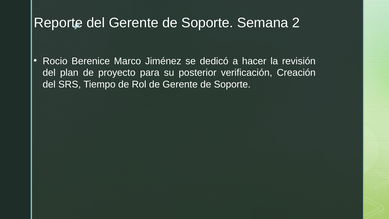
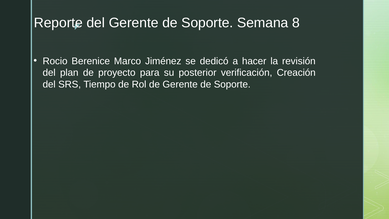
2: 2 -> 8 (296, 23)
